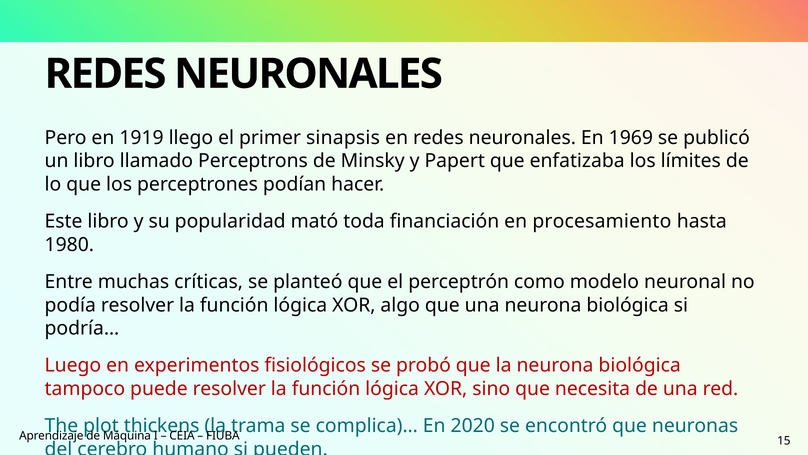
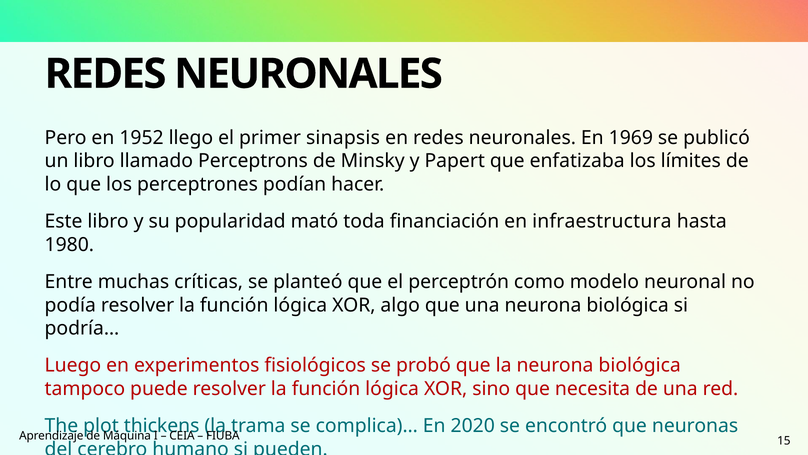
1919: 1919 -> 1952 (142, 138)
procesamiento: procesamiento -> infraestructura (602, 221)
